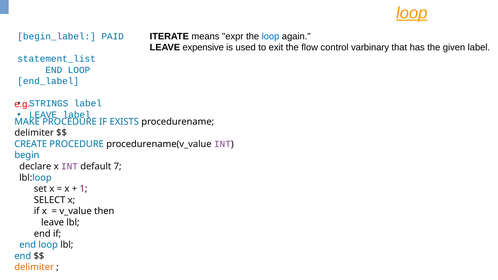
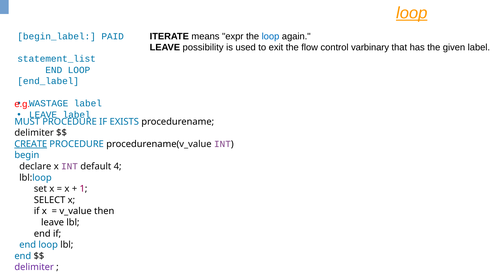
expensive: expensive -> possibility (203, 48)
STRINGS: STRINGS -> WASTAGE (49, 104)
MAKE: MAKE -> MUST (27, 122)
CREATE underline: none -> present (31, 144)
7: 7 -> 4 (118, 166)
delimiter colour: orange -> purple (34, 267)
